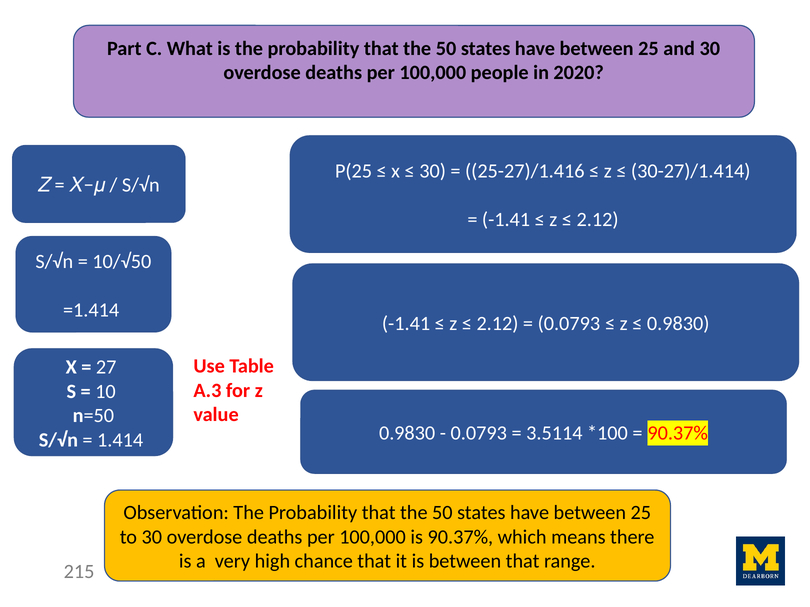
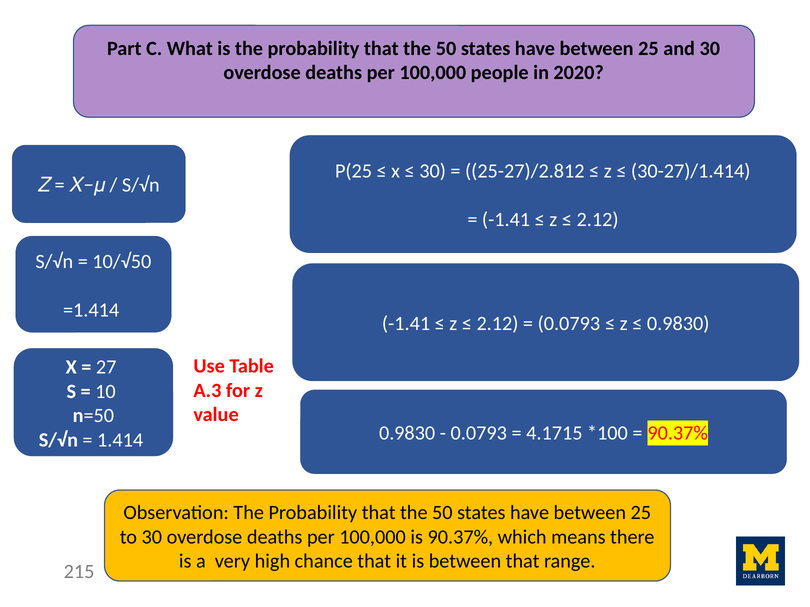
25-27)/1.416: 25-27)/1.416 -> 25-27)/2.812 (525, 171)
3.5114: 3.5114 -> 4.1715 (554, 434)
